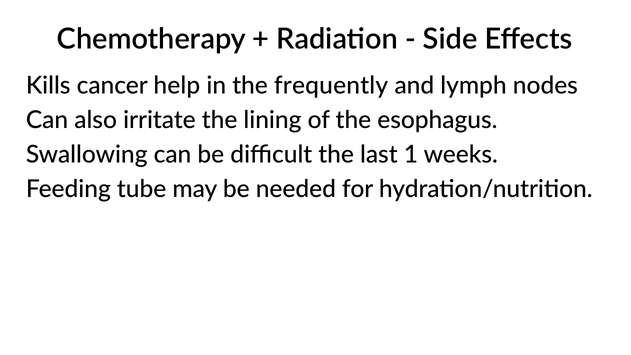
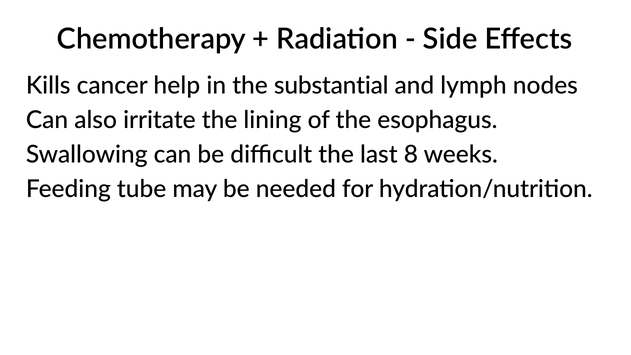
frequently: frequently -> substantial (331, 86)
1: 1 -> 8 (411, 155)
